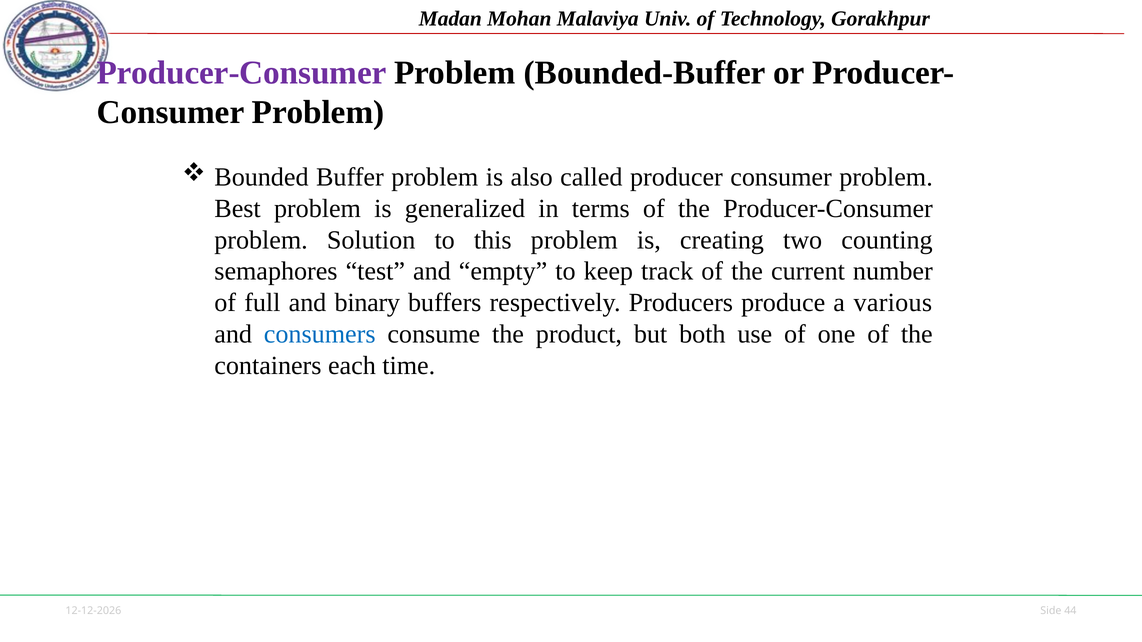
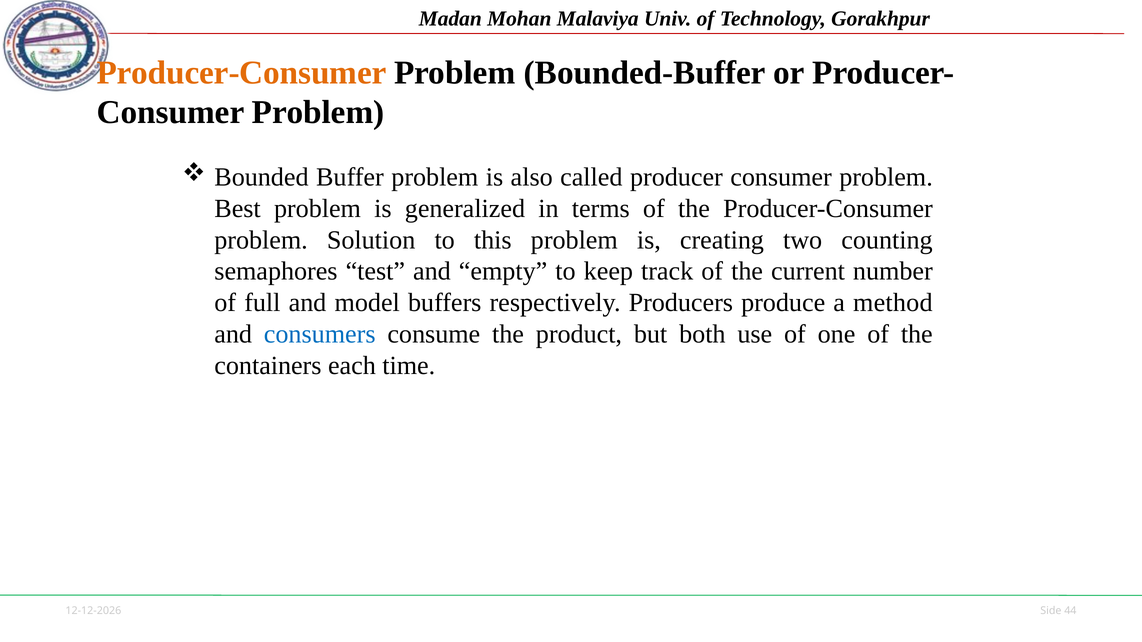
Producer-Consumer colour: purple -> orange (242, 73)
binary: binary -> model (367, 303)
various: various -> method (893, 303)
